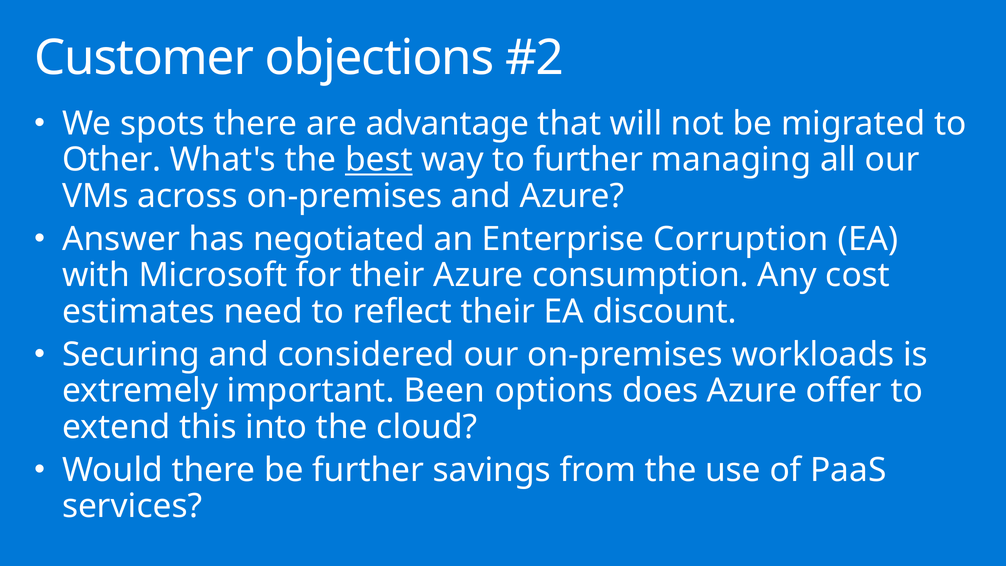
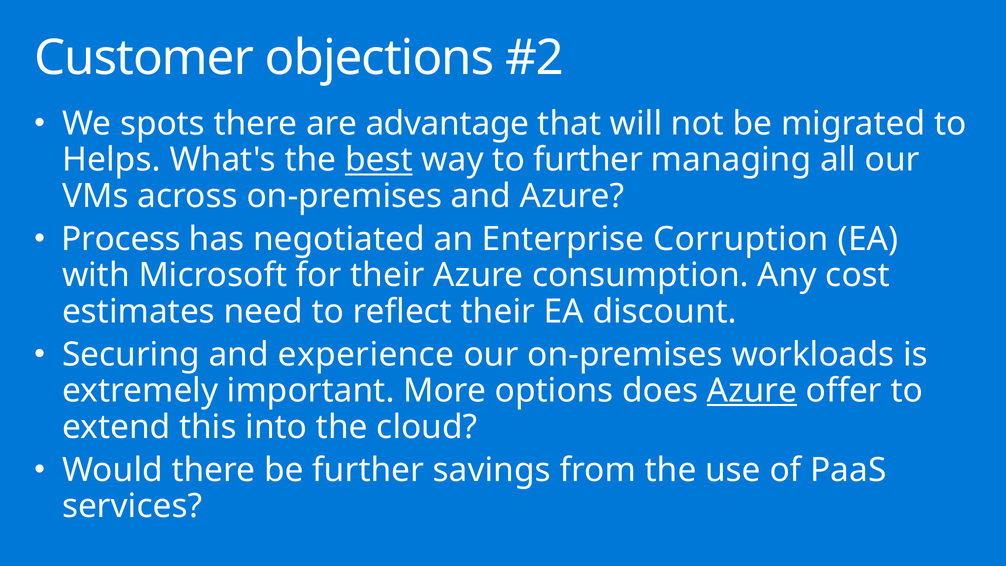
Other: Other -> Helps (111, 160)
Answer: Answer -> Process (121, 239)
considered: considered -> experience (366, 354)
Been: Been -> More (445, 391)
Azure underline: none -> present (752, 391)
